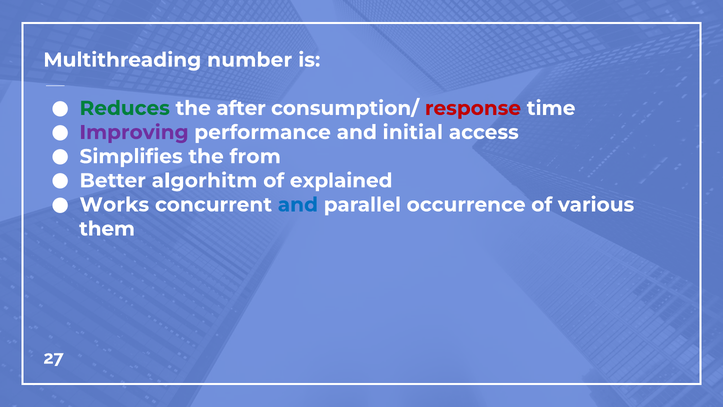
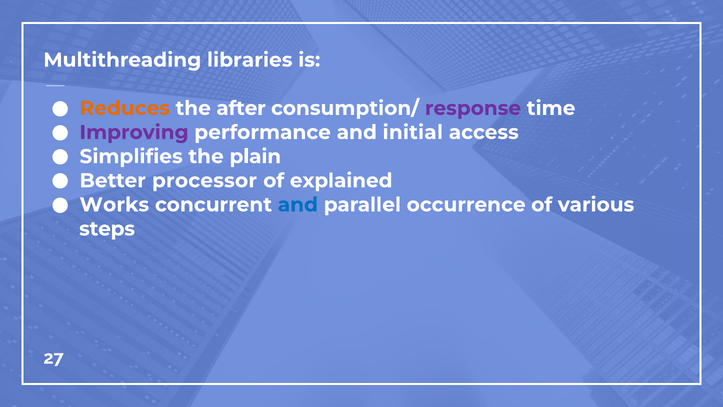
number: number -> libraries (250, 60)
Reduces colour: green -> orange (125, 108)
response colour: red -> purple (473, 108)
from: from -> plain (255, 156)
algorhitm: algorhitm -> processor (204, 180)
them: them -> steps (107, 229)
